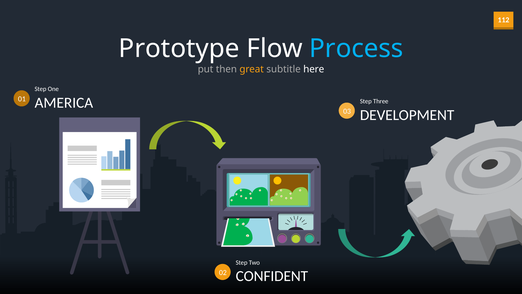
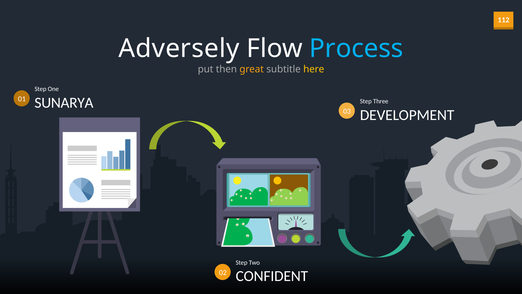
Prototype: Prototype -> Adversely (179, 49)
here colour: white -> yellow (314, 69)
AMERICA: AMERICA -> SUNARYA (64, 103)
